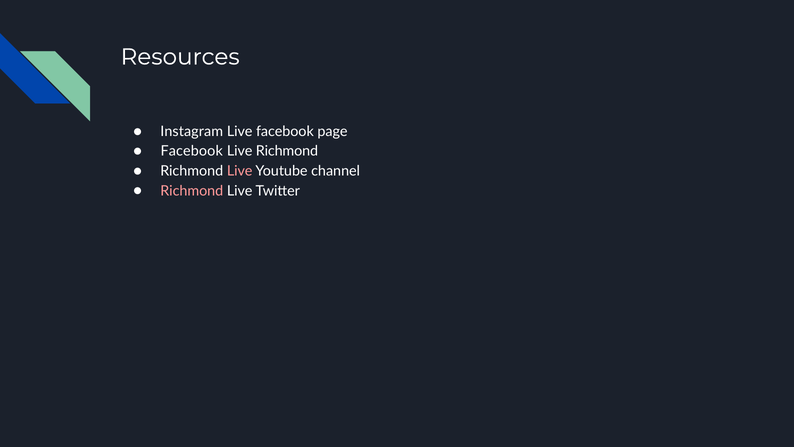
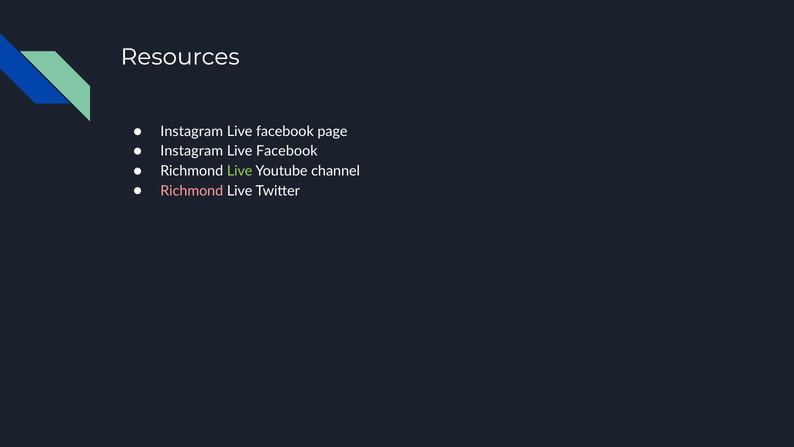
Facebook: Facebook -> Instagram (192, 151)
Richmond: Richmond -> Facebook (287, 151)
Live colour: pink -> light green (240, 171)
